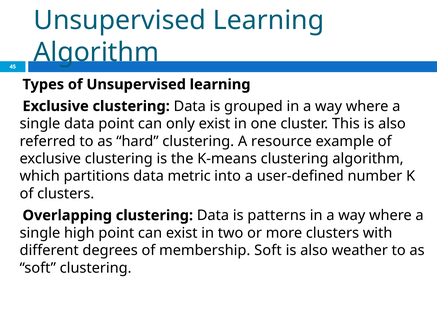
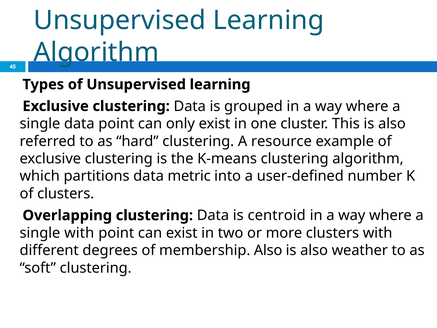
patterns: patterns -> centroid (277, 215)
single high: high -> with (79, 233)
membership Soft: Soft -> Also (268, 250)
